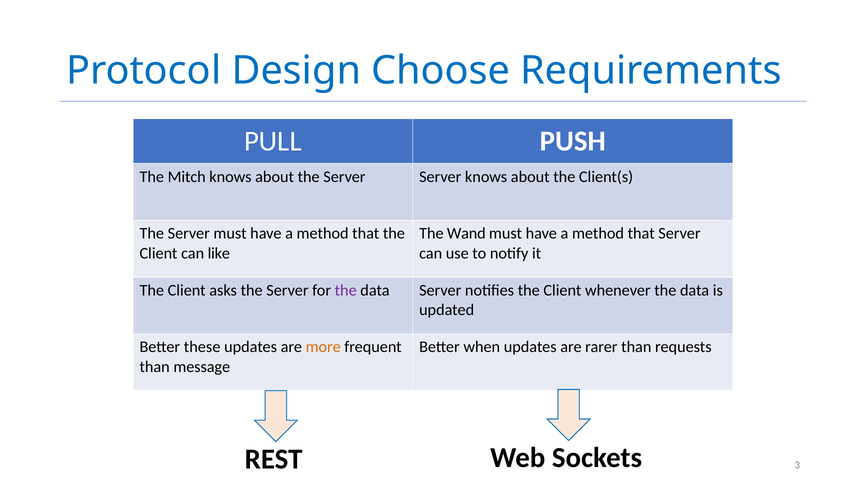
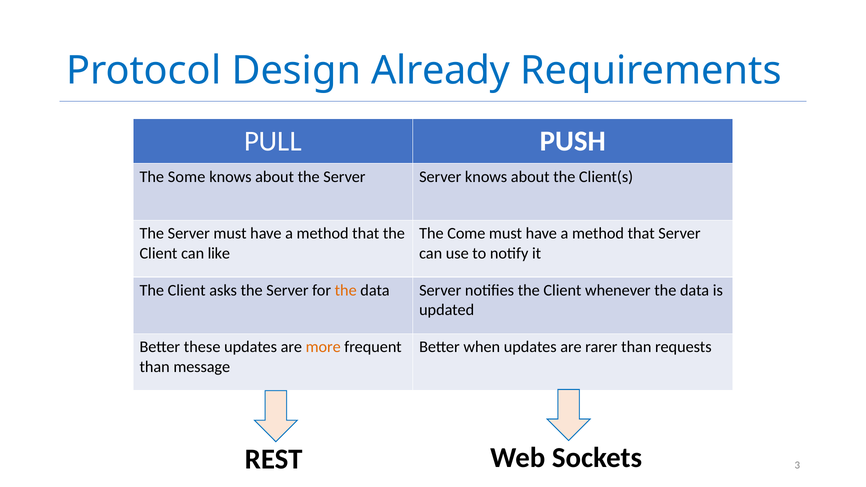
Choose: Choose -> Already (441, 71)
Mitch: Mitch -> Some (187, 177)
Wand: Wand -> Come (466, 234)
the colour: purple -> orange (346, 290)
